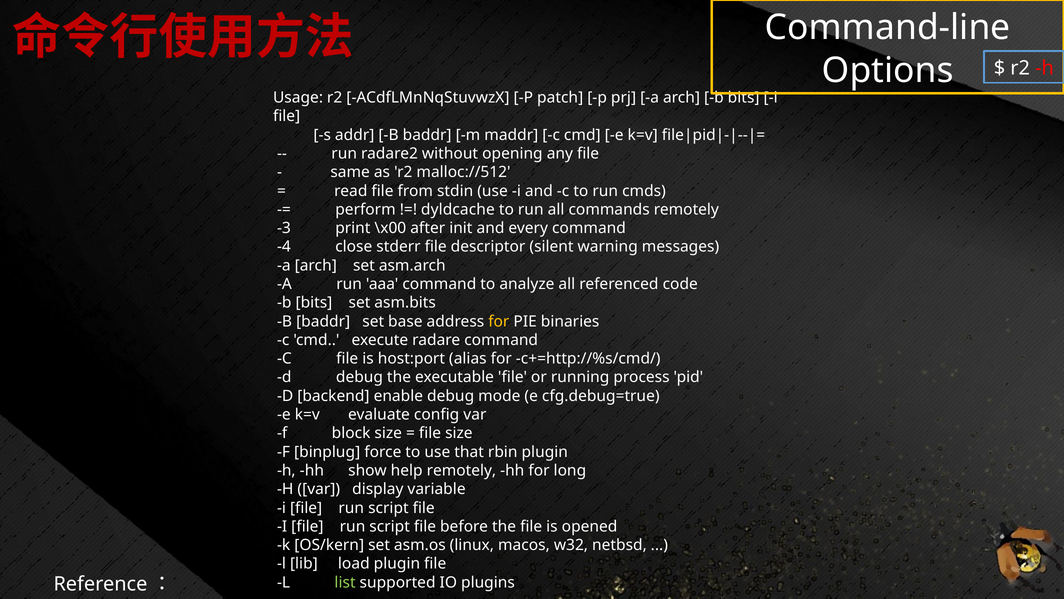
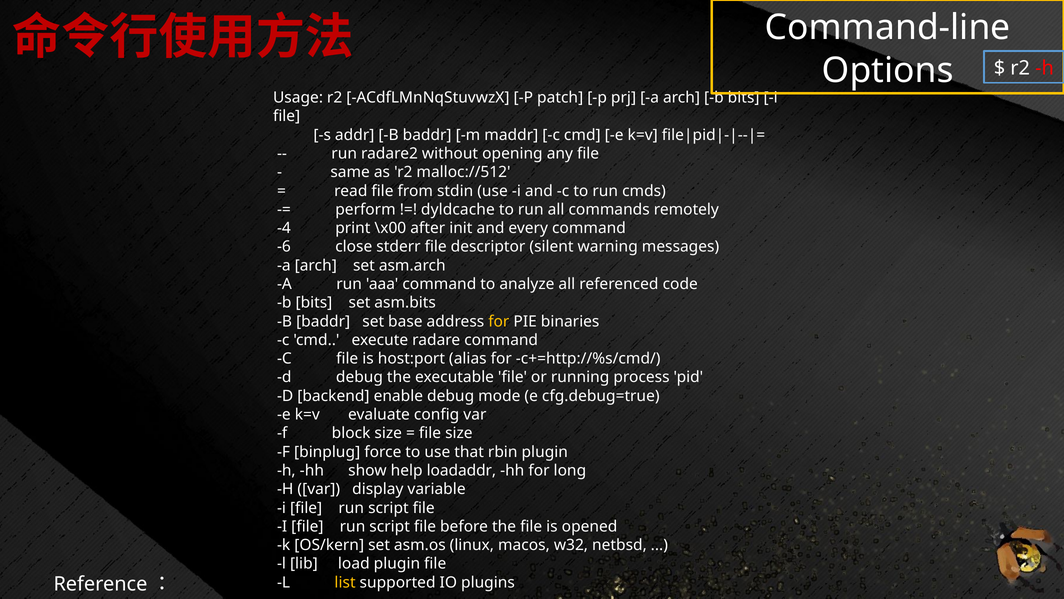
-3: -3 -> -4 (284, 228)
-4: -4 -> -6 (284, 247)
help remotely: remotely -> loadaddr (461, 470)
list colour: light green -> yellow (345, 582)
